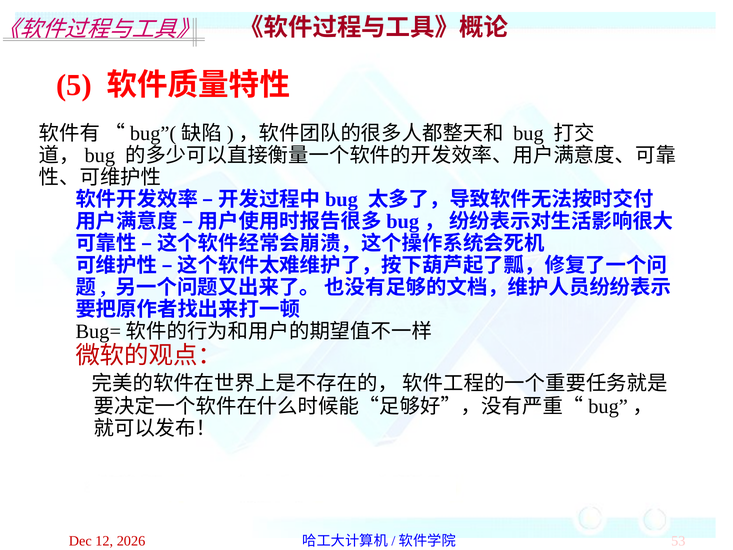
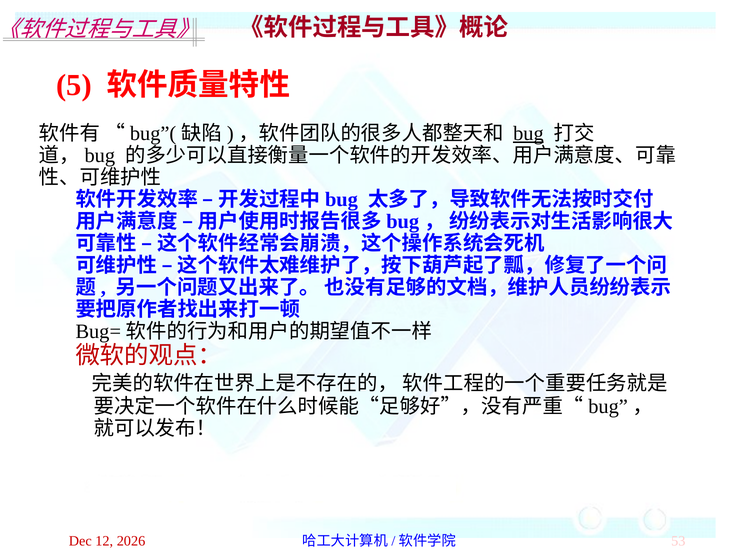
bug underline: none -> present (528, 133)
